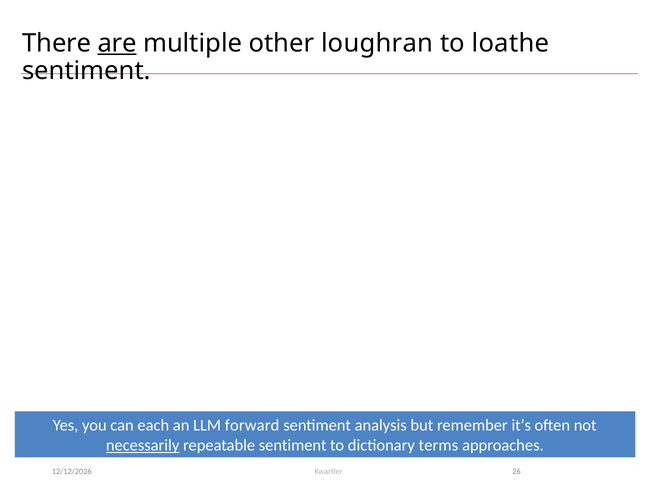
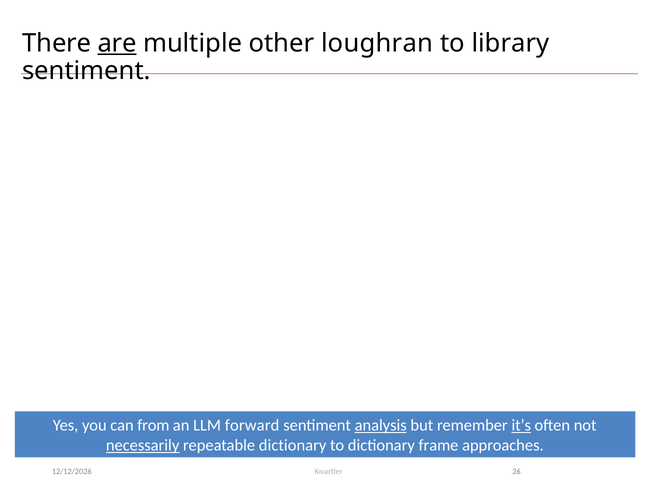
loathe: loathe -> library (511, 43)
each: each -> from (153, 426)
analysis underline: none -> present (381, 426)
it’s underline: none -> present (521, 426)
repeatable sentiment: sentiment -> dictionary (293, 446)
terms: terms -> frame (439, 446)
